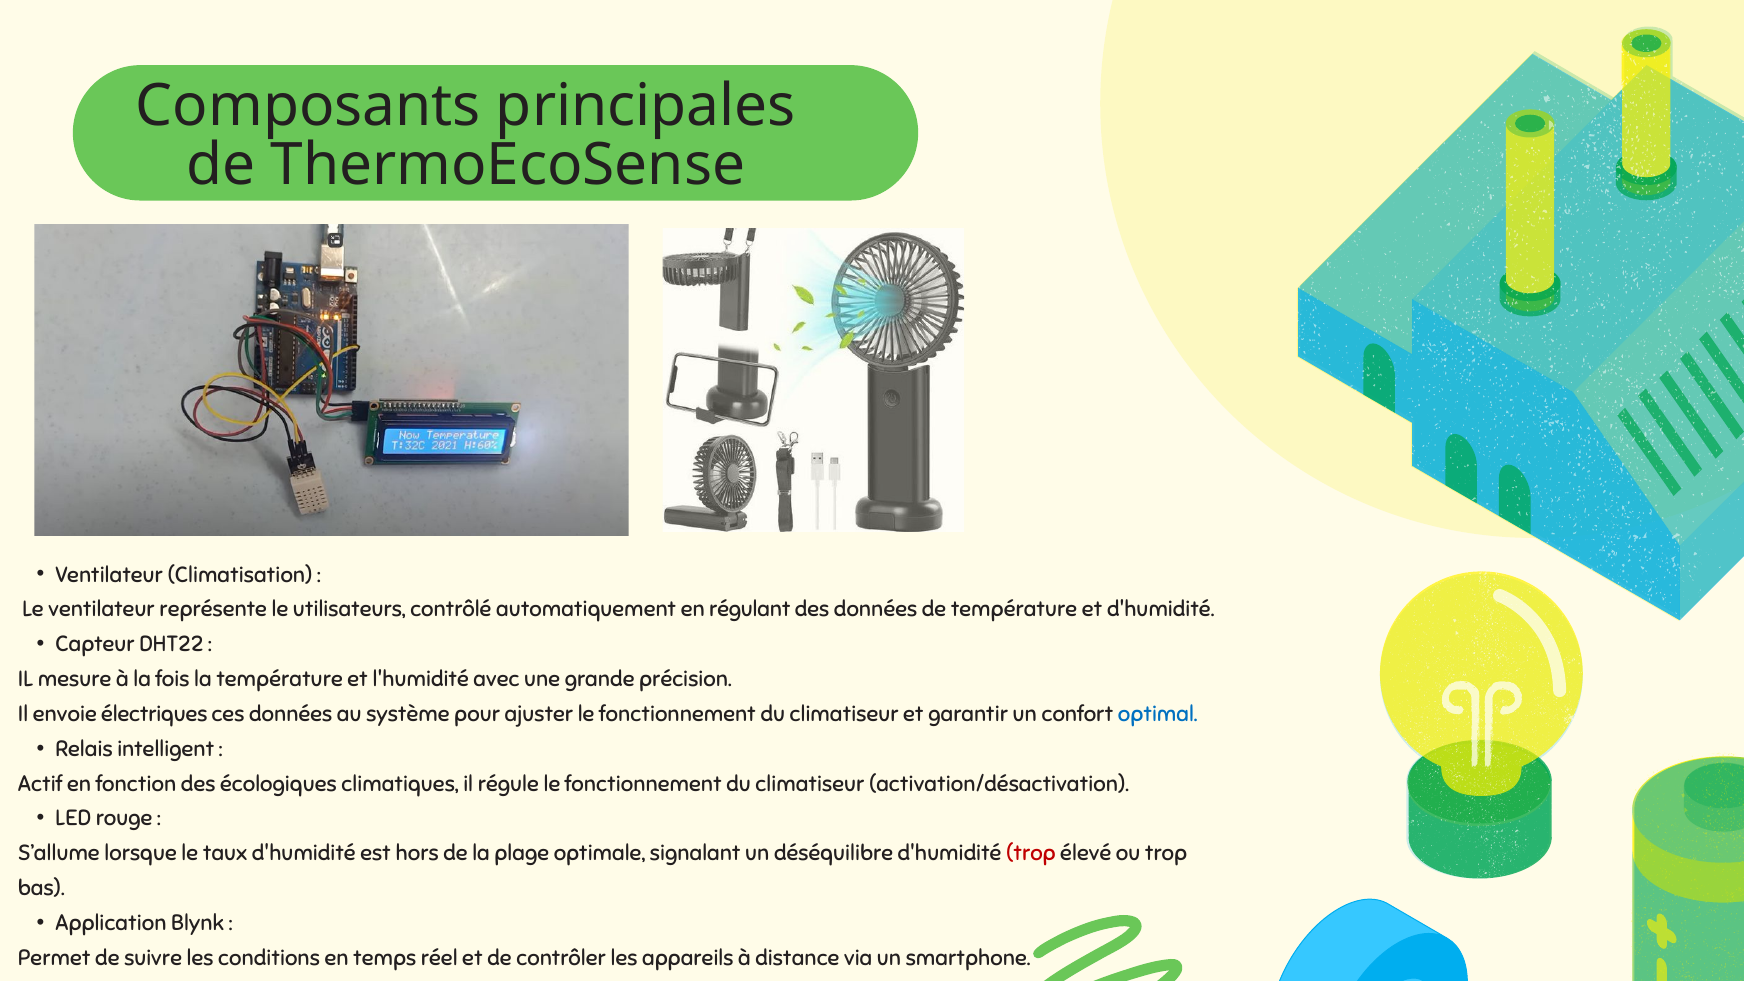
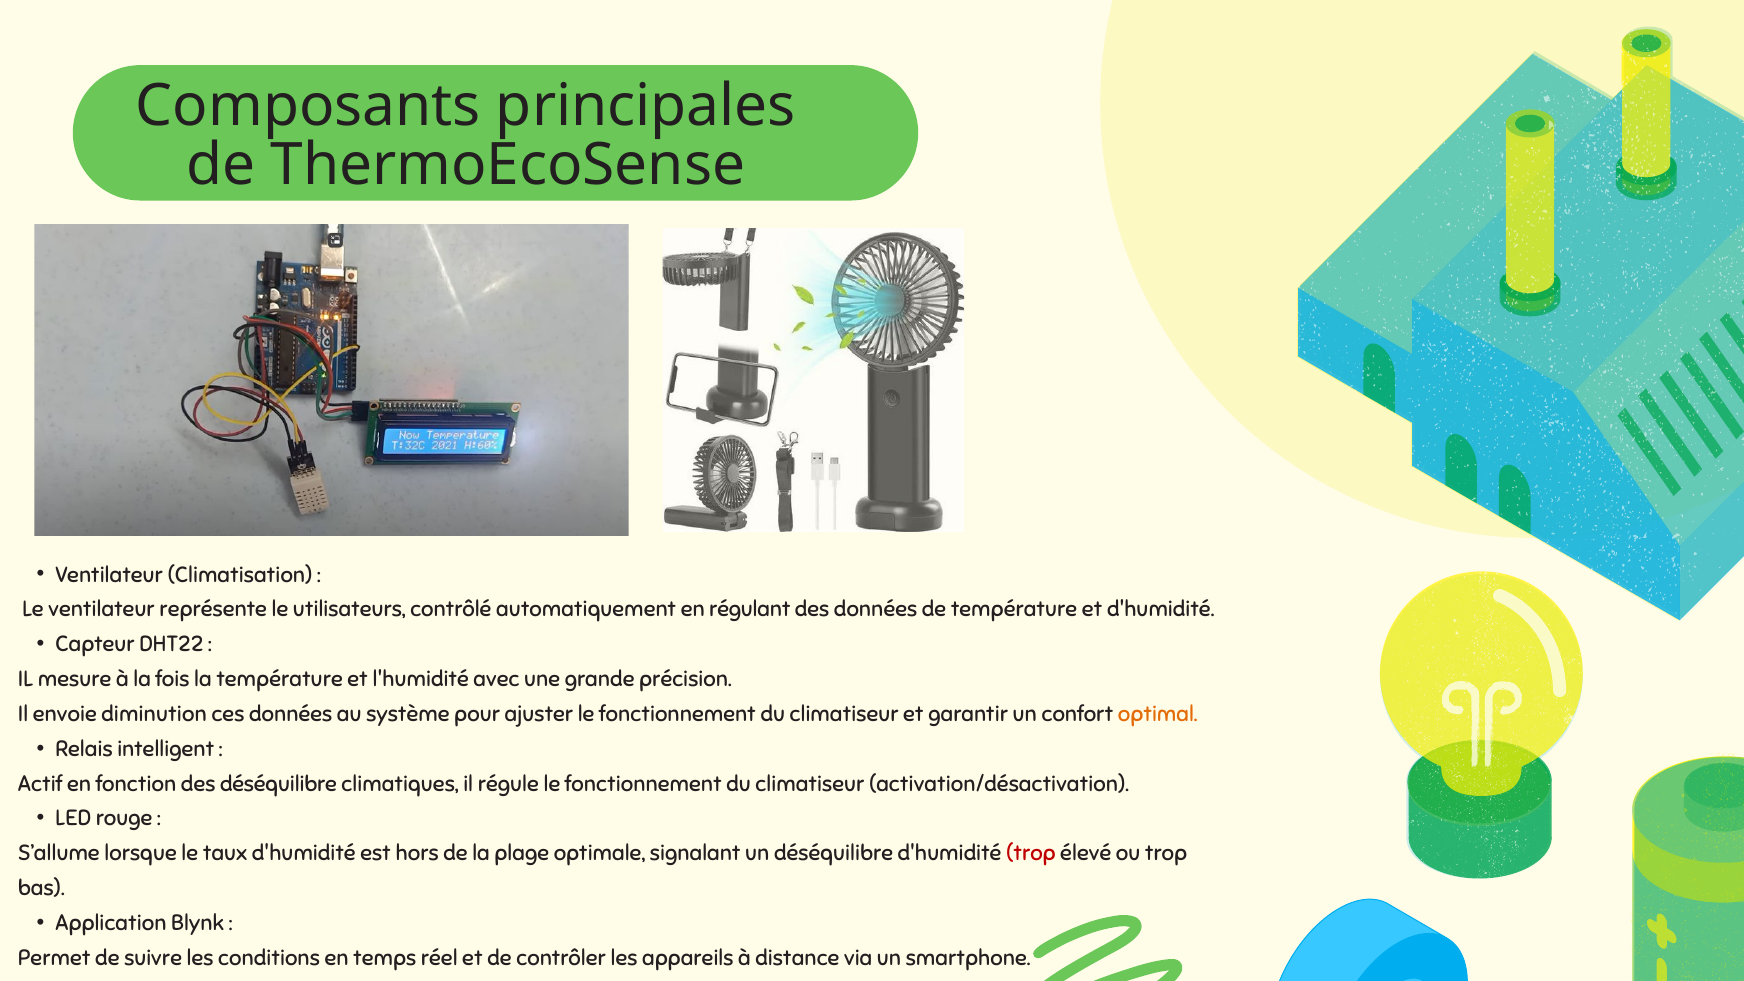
électriques: électriques -> diminution (154, 714)
optimal colour: blue -> orange (1158, 714)
des écologiques: écologiques -> déséquilibre (279, 784)
